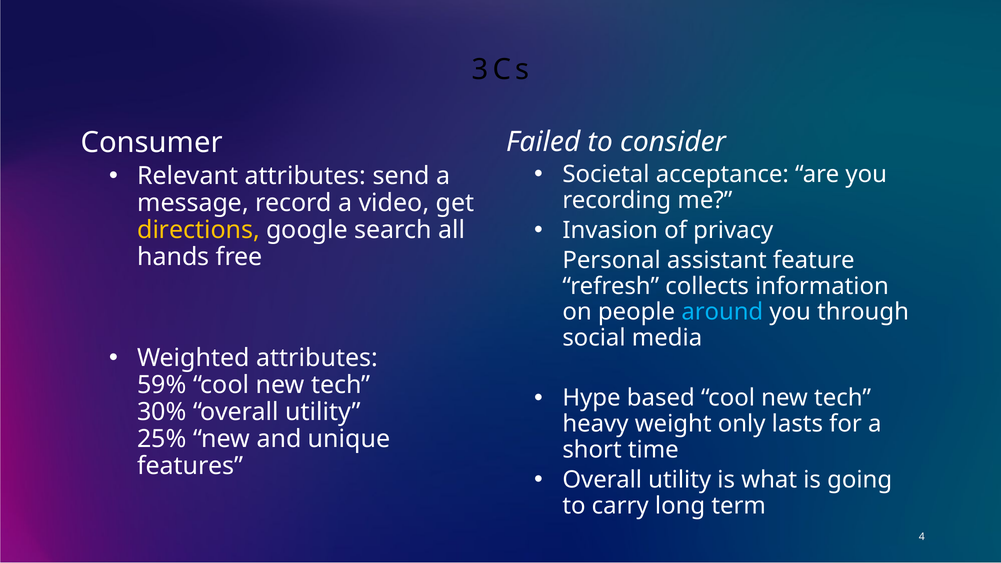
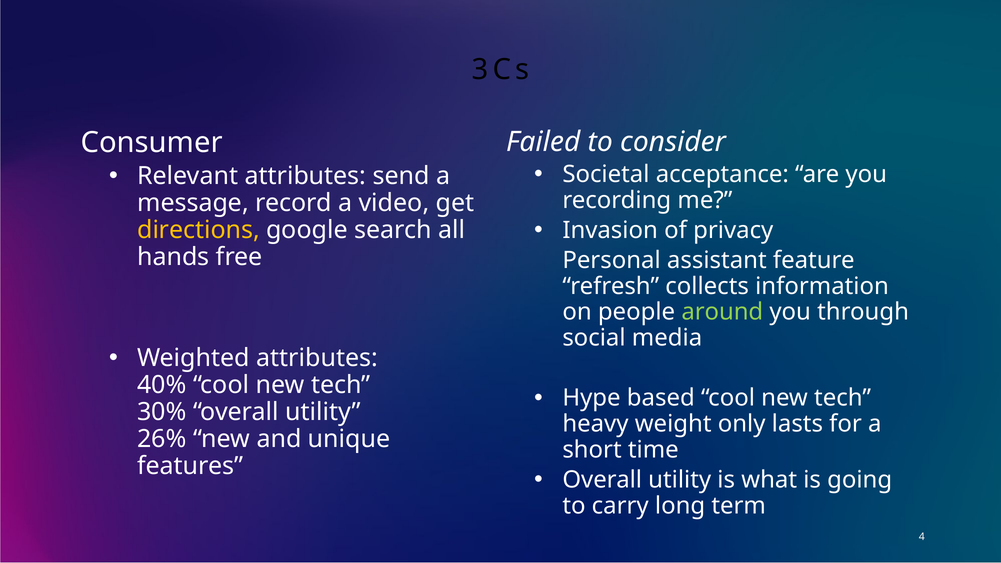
around colour: light blue -> light green (722, 312)
59%: 59% -> 40% (162, 385)
25%: 25% -> 26% (162, 439)
